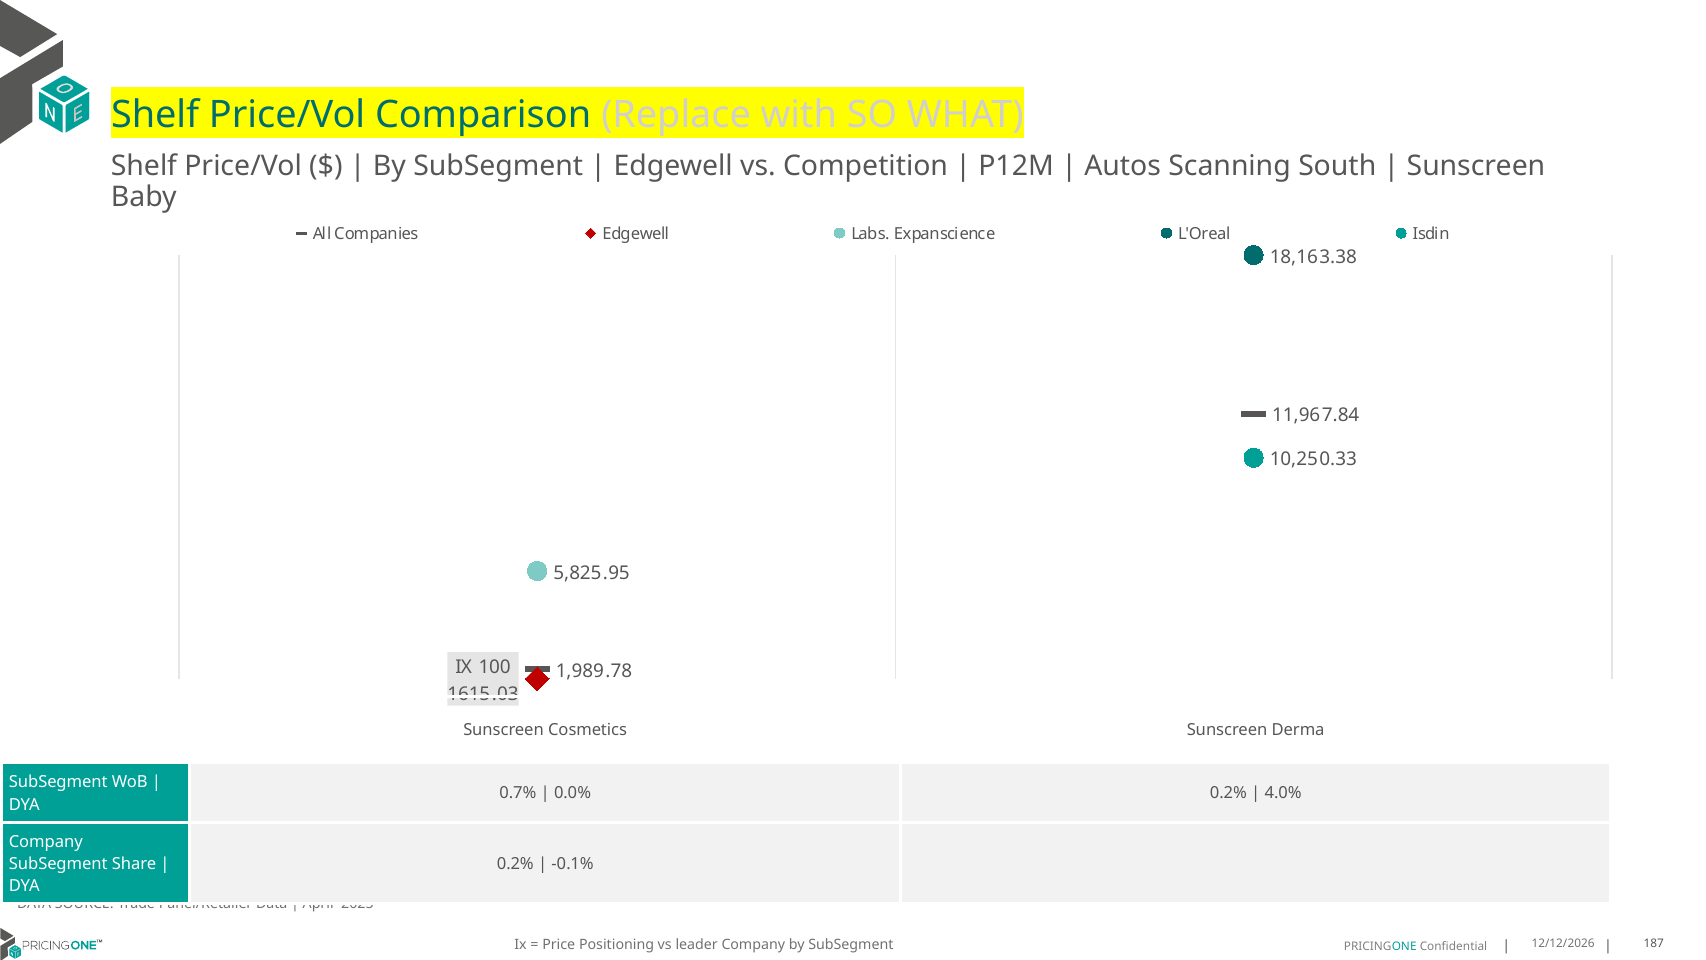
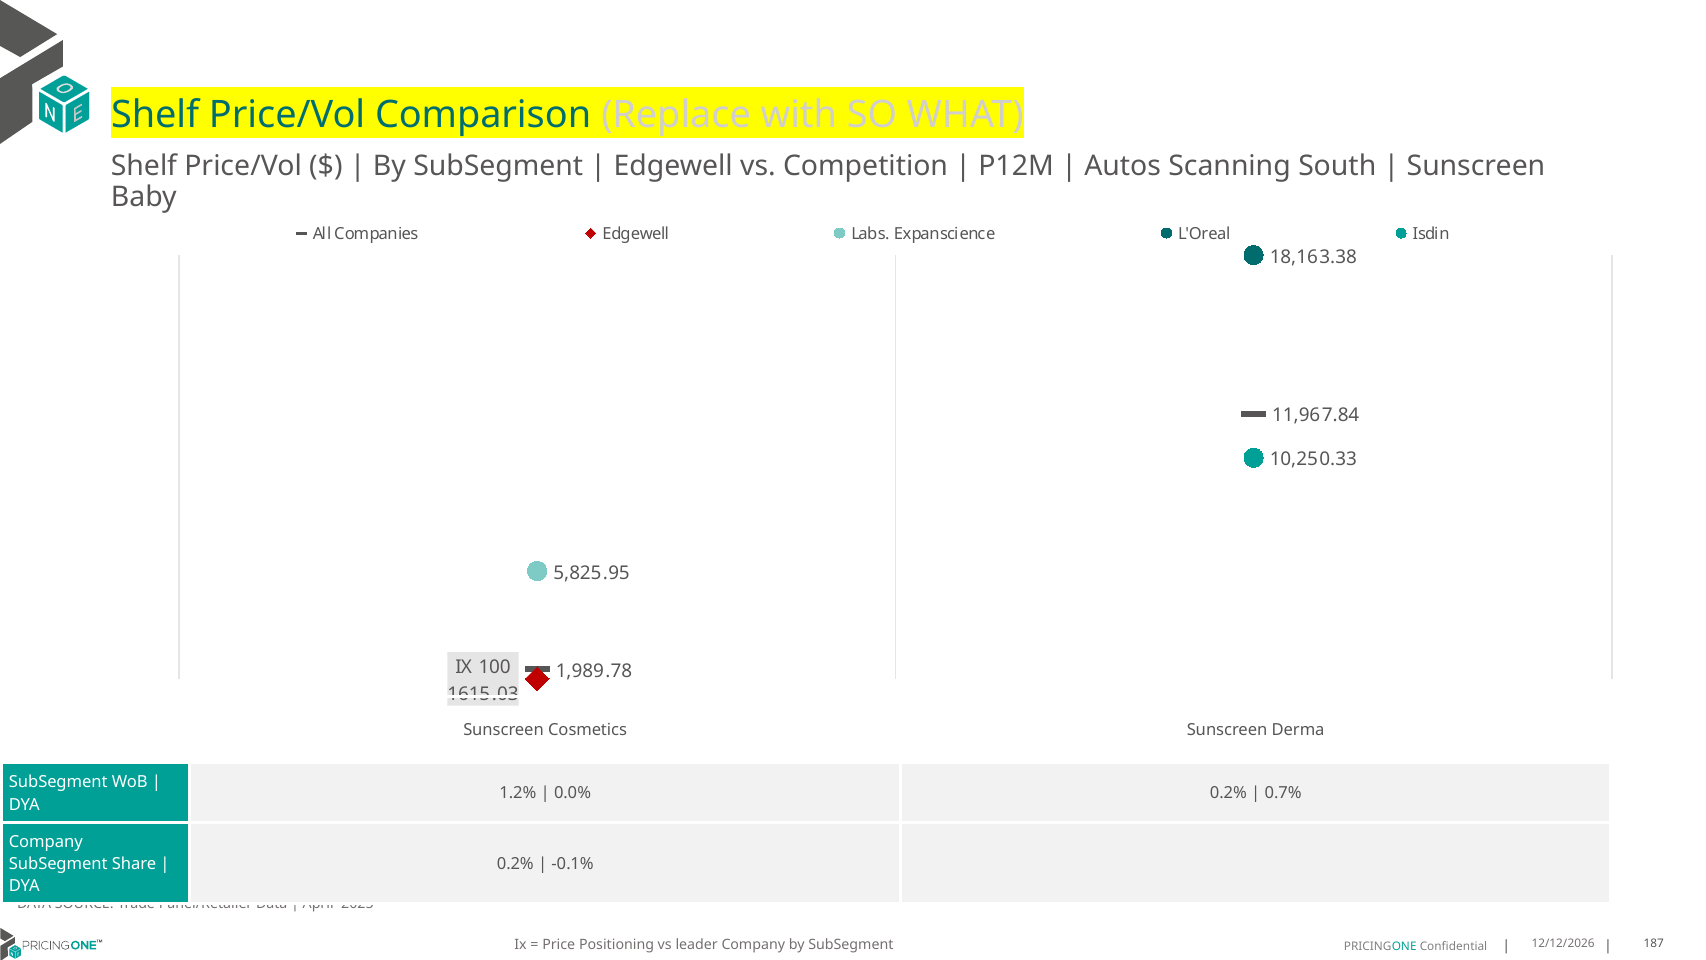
0.7%: 0.7% -> 1.2% (518, 793)
4.0%: 4.0% -> 0.7% (1283, 793)
